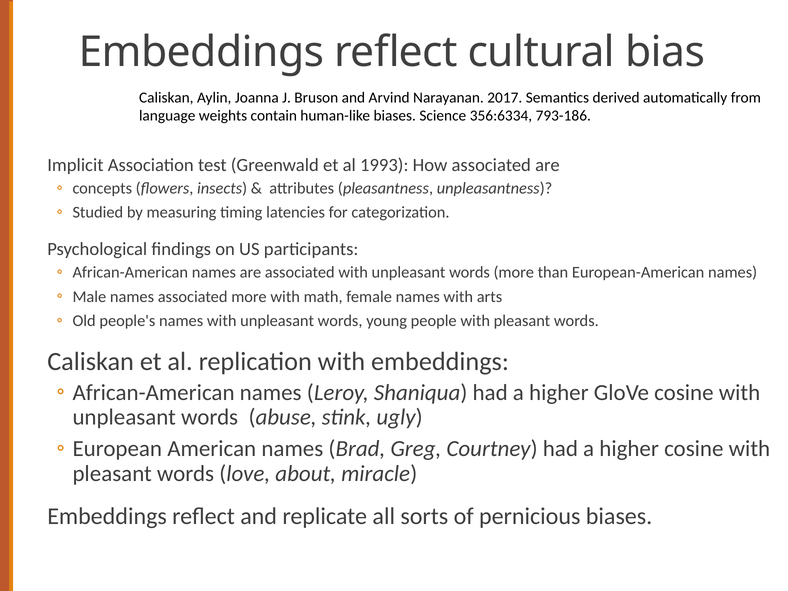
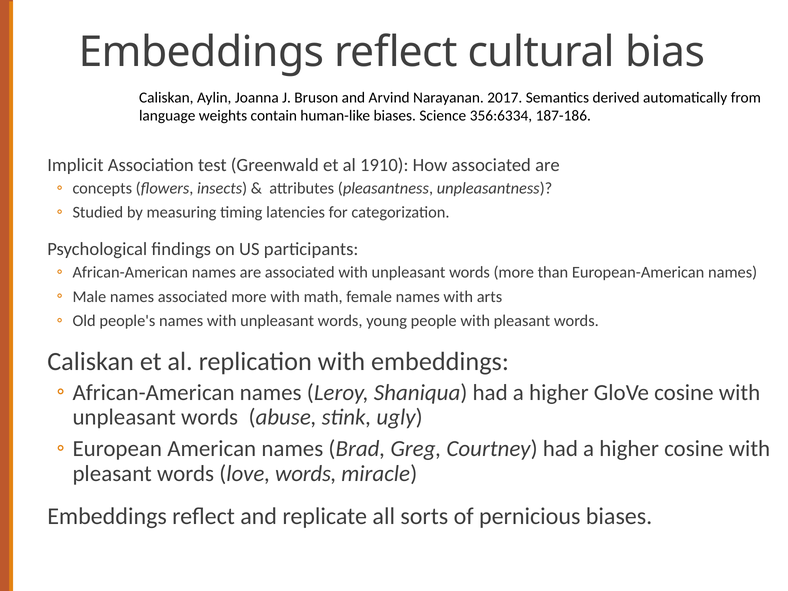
793-186: 793-186 -> 187-186 (563, 116)
1993: 1993 -> 1910 (384, 165)
love about: about -> words (306, 473)
